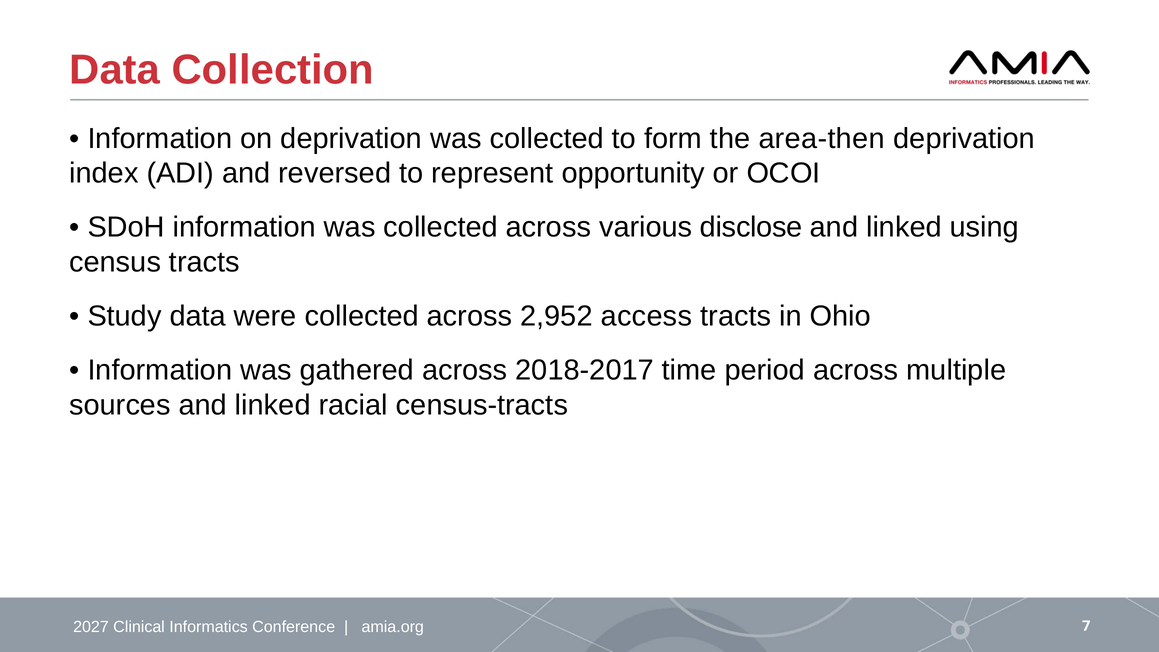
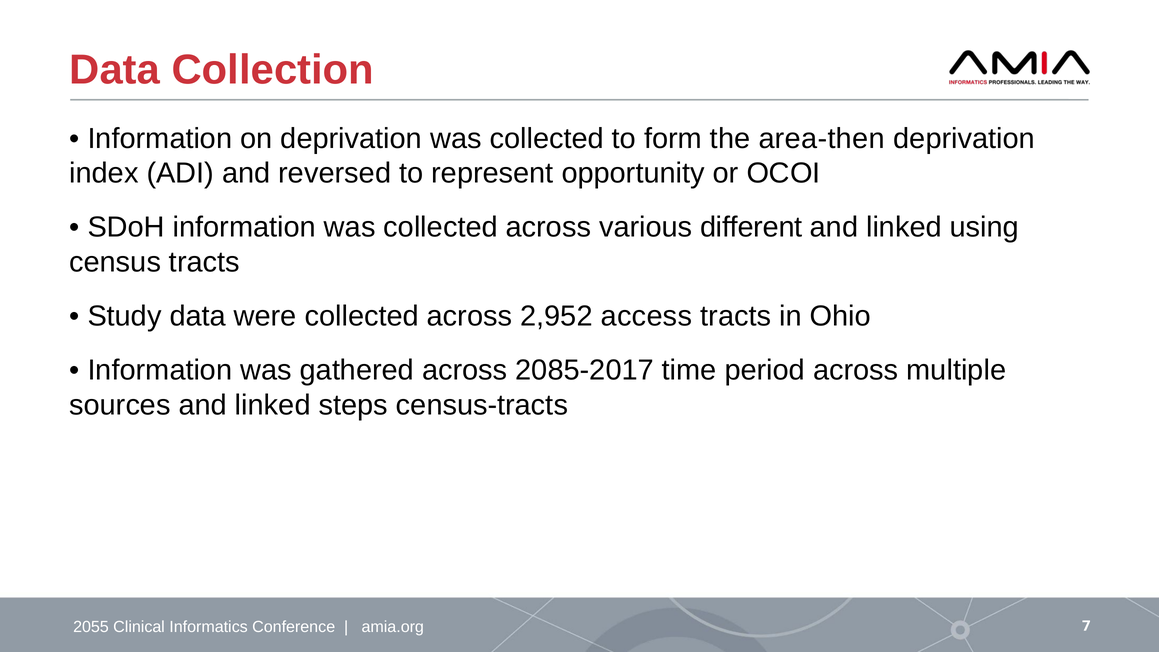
disclose: disclose -> different (751, 227)
2018-2017: 2018-2017 -> 2085-2017 (585, 370)
racial: racial -> steps (353, 405)
2027: 2027 -> 2055 (91, 627)
